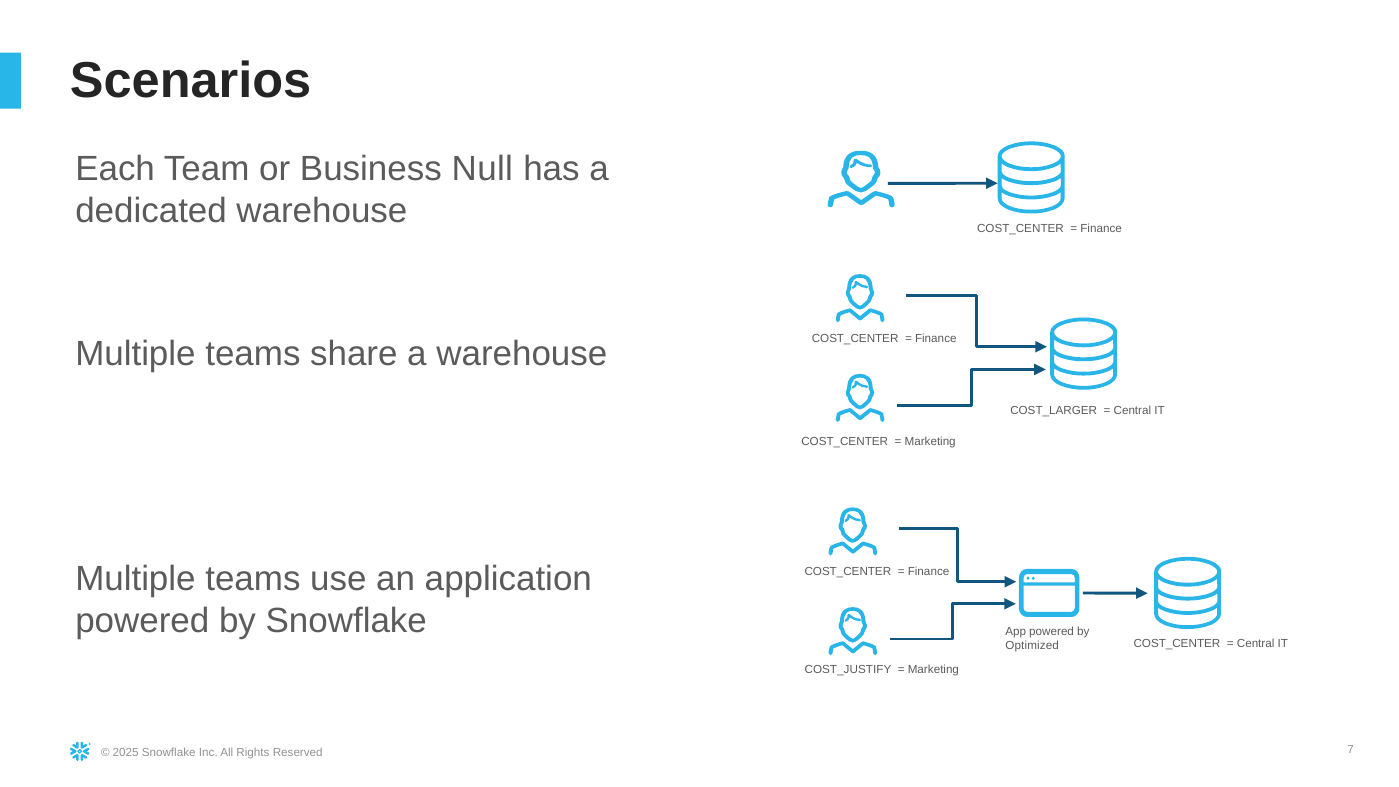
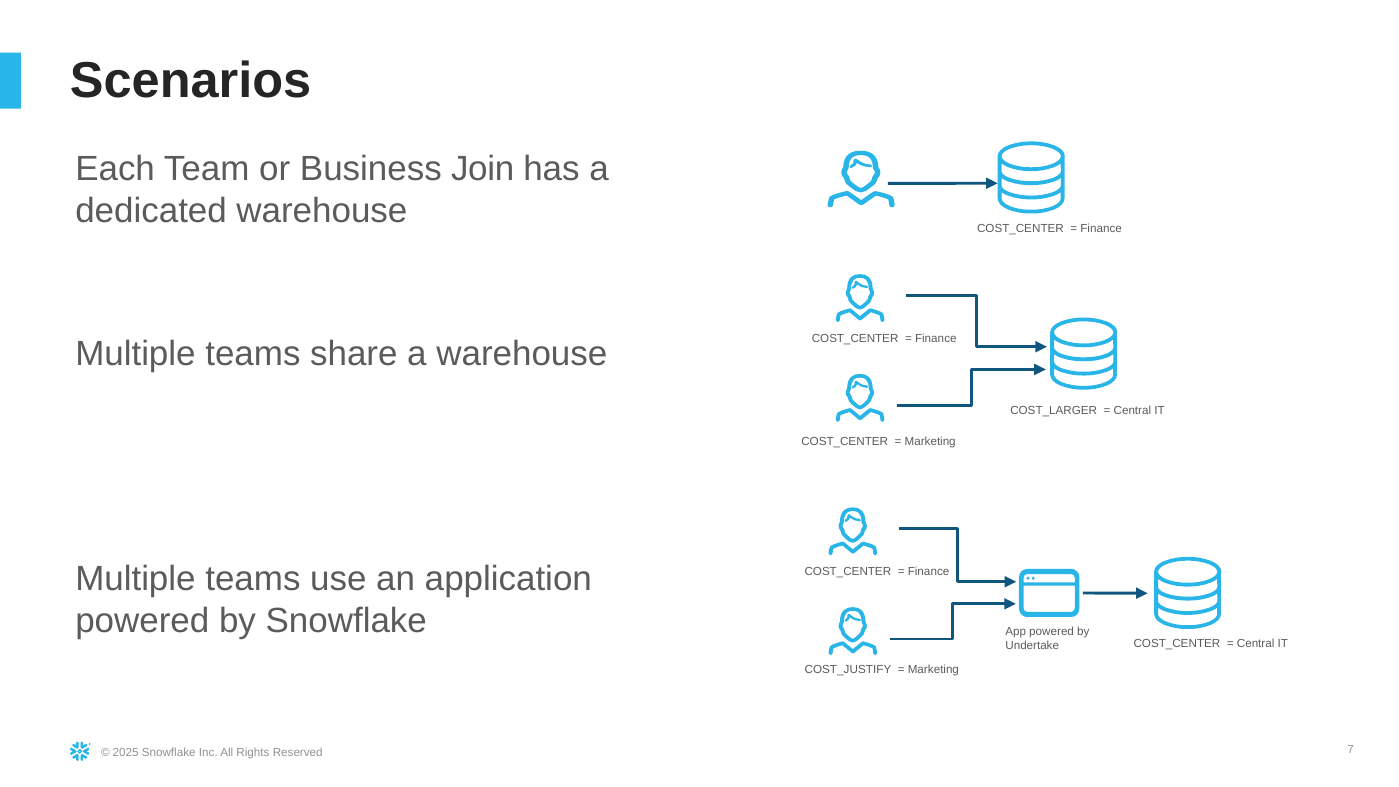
Null: Null -> Join (483, 169)
Optimized: Optimized -> Undertake (1032, 646)
